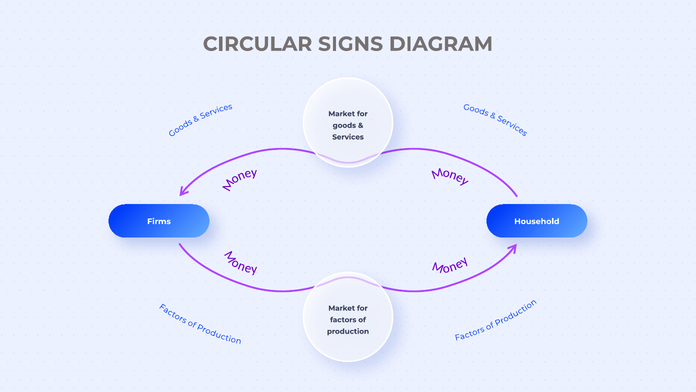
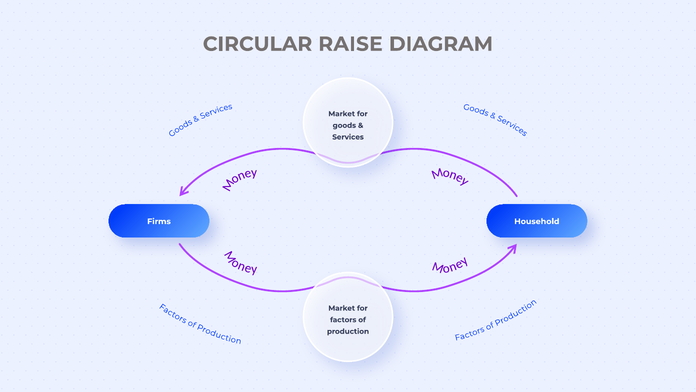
SIGNS: SIGNS -> RAISE (351, 44)
